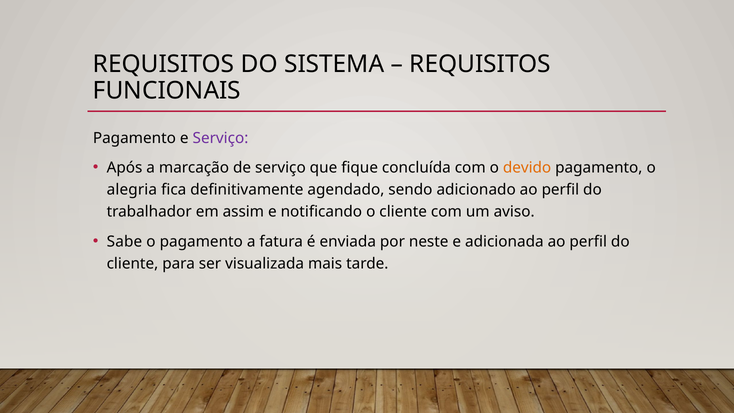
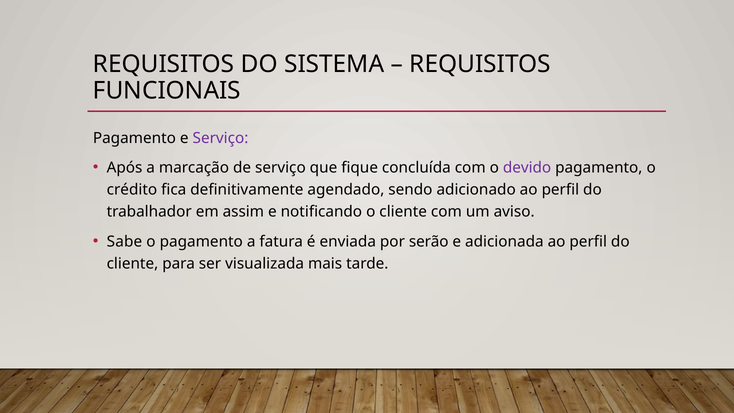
devido colour: orange -> purple (527, 168)
alegria: alegria -> crédito (132, 190)
neste: neste -> serão (429, 242)
